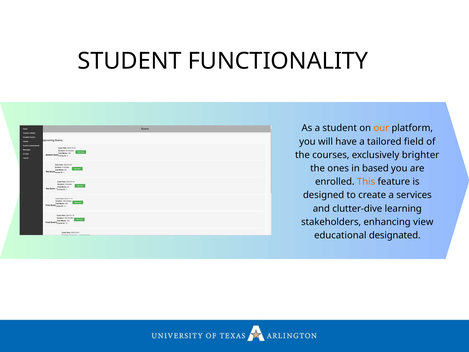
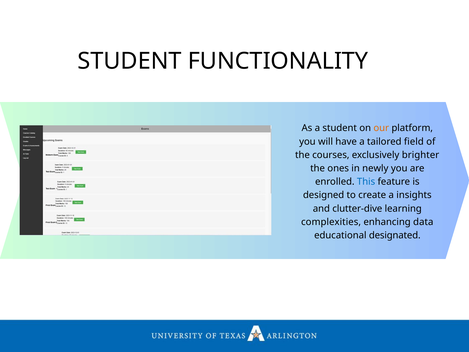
based: based -> newly (375, 168)
This colour: orange -> blue (366, 182)
services: services -> insights (414, 195)
stakeholders: stakeholders -> complexities (331, 222)
view: view -> data (423, 222)
